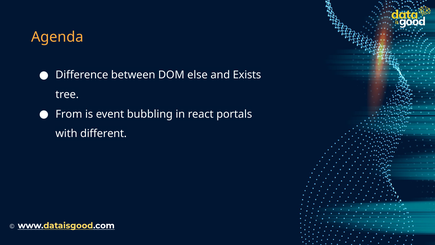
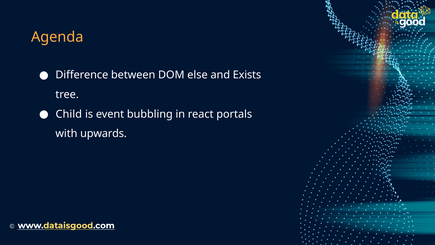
From: From -> Child (69, 114)
different: different -> upwards (104, 134)
